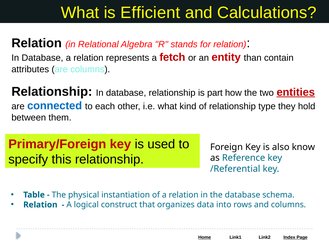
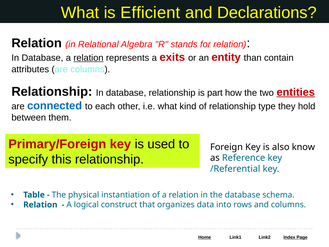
Calculations: Calculations -> Declarations (267, 13)
relation underline: none -> present (88, 58)
fetch: fetch -> exits (172, 57)
